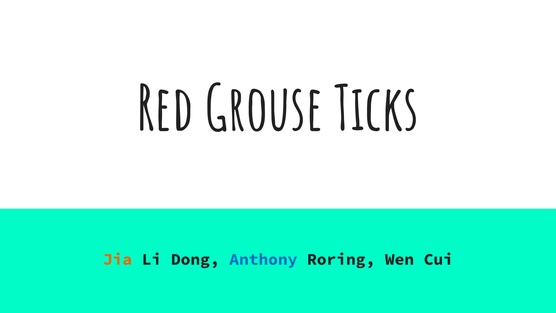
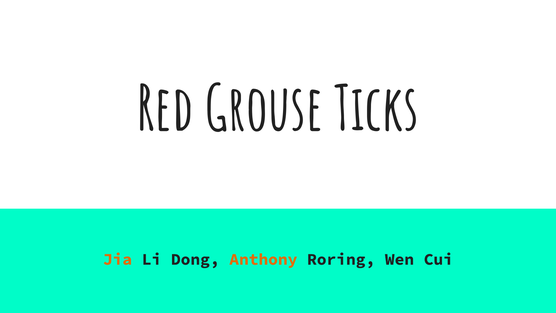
Anthony colour: blue -> orange (263, 259)
